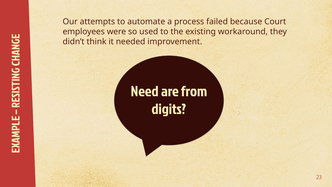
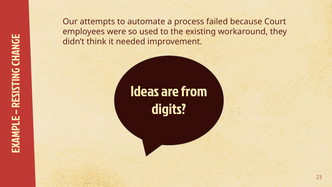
Need: Need -> Ideas (145, 91)
